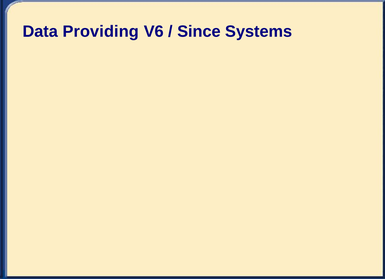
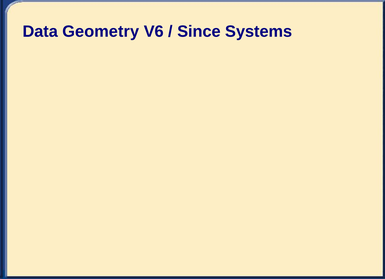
Providing: Providing -> Geometry (101, 31)
